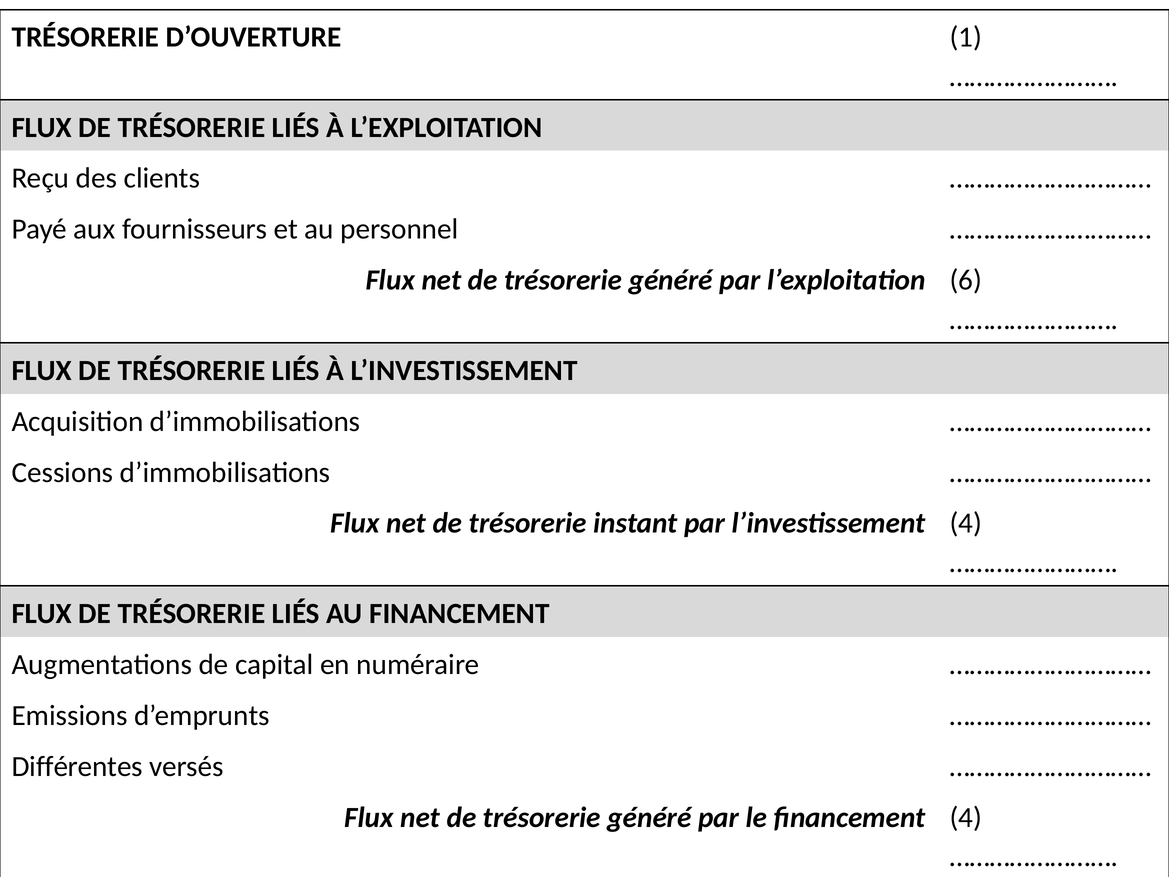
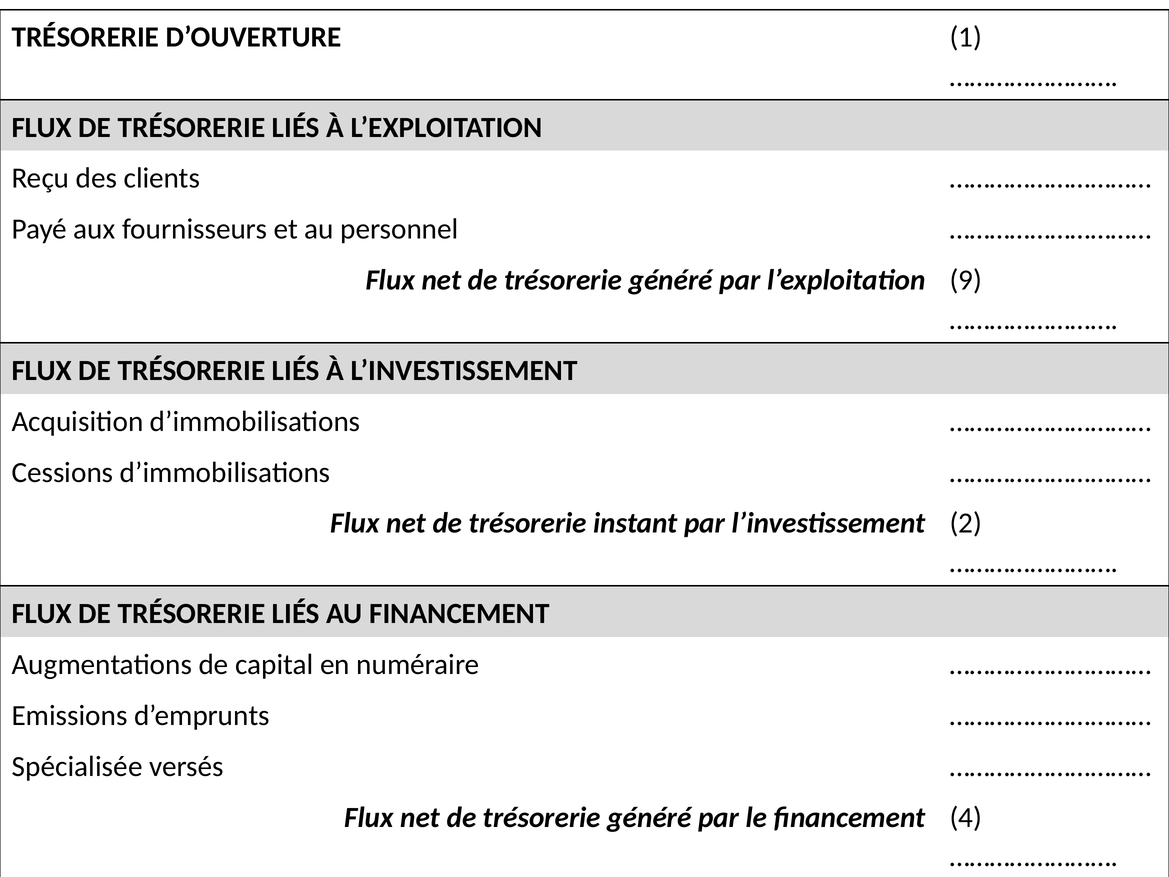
l’exploitation 6: 6 -> 9 (966, 280)
l’investissement 4: 4 -> 2 (966, 523)
Différentes: Différentes -> Spécialisée (77, 766)
